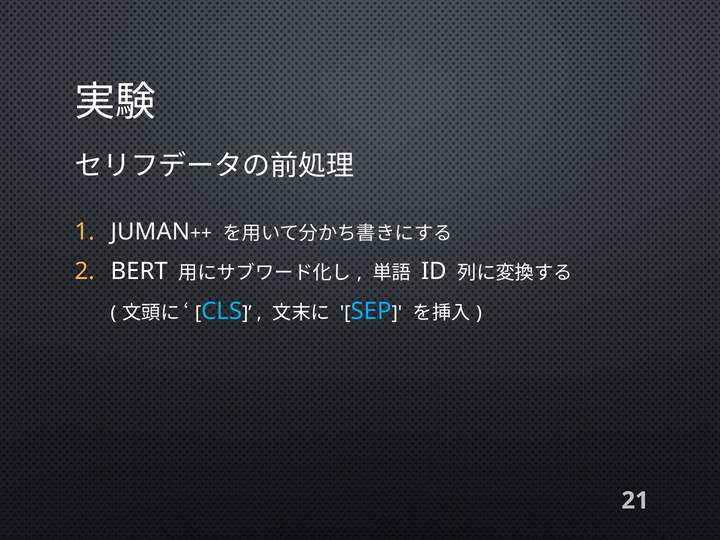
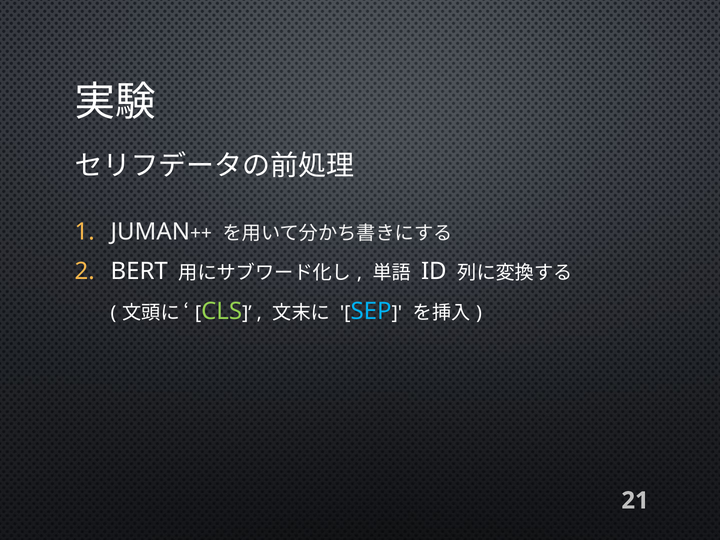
CLS colour: light blue -> light green (222, 311)
